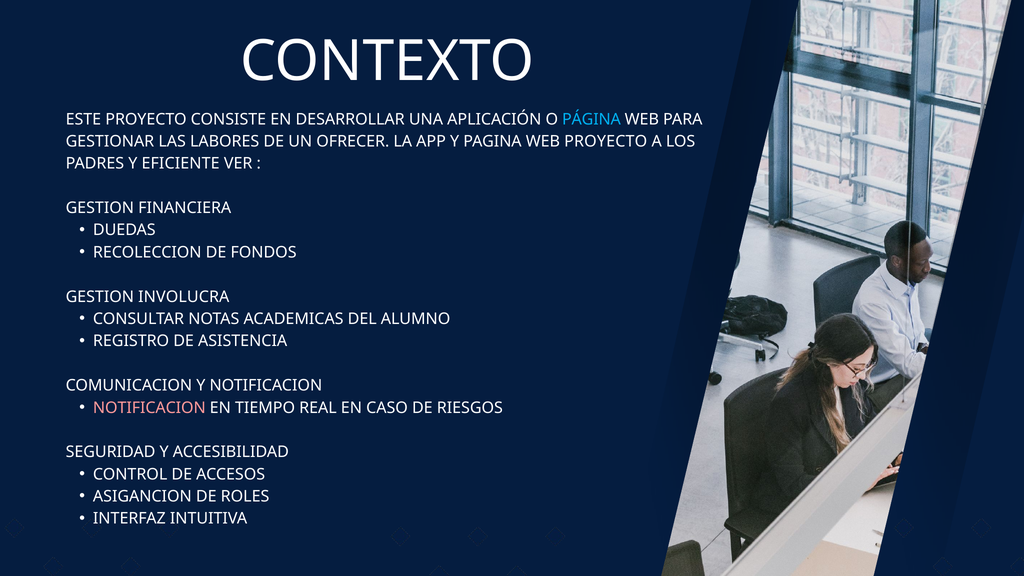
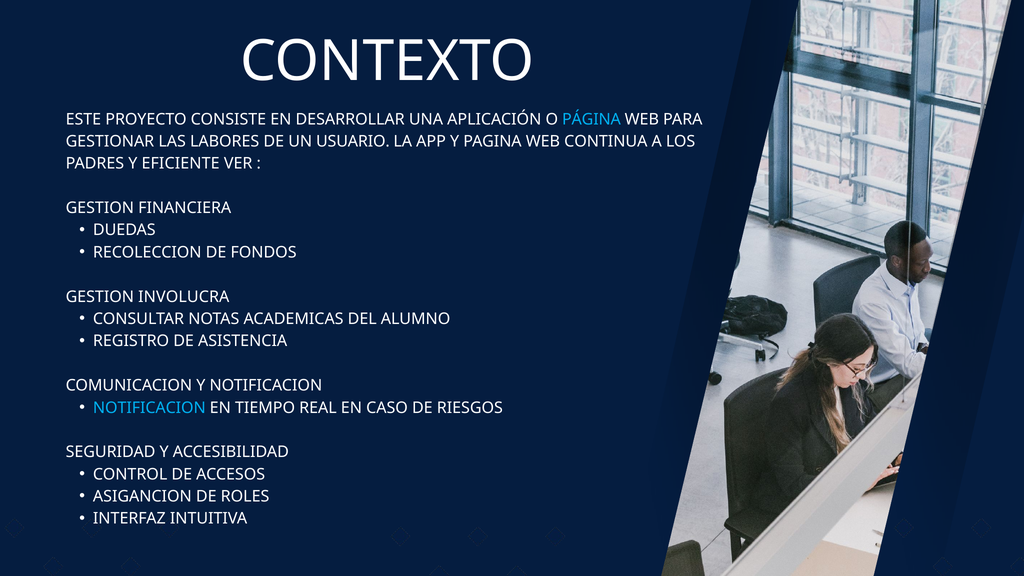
OFRECER: OFRECER -> USUARIO (353, 141)
WEB PROYECTO: PROYECTO -> CONTINUA (606, 141)
NOTIFICACION colour: pink -> light blue (149, 408)
